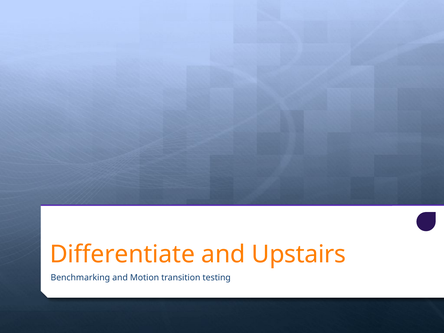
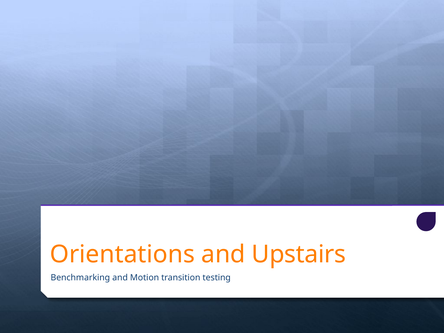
Differentiate: Differentiate -> Orientations (122, 254)
